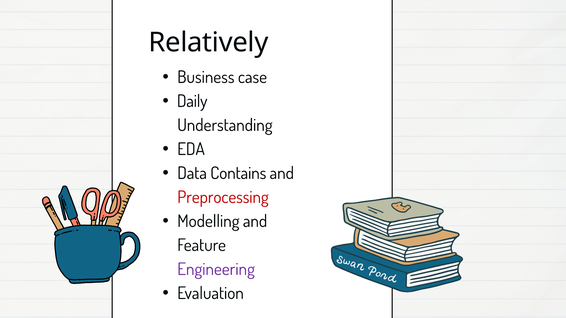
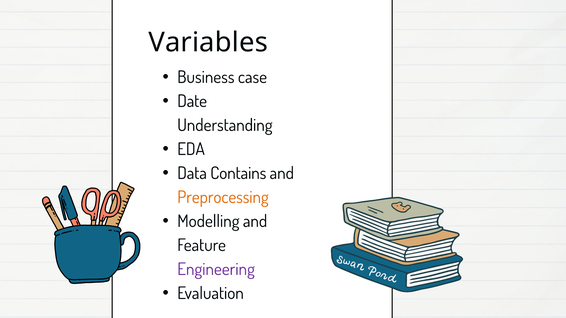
Relatively: Relatively -> Variables (208, 43)
Daily: Daily -> Date (192, 101)
Preprocessing colour: red -> orange (223, 198)
